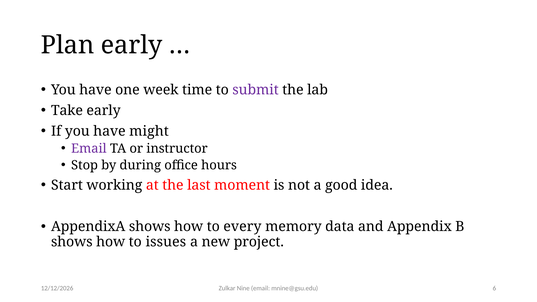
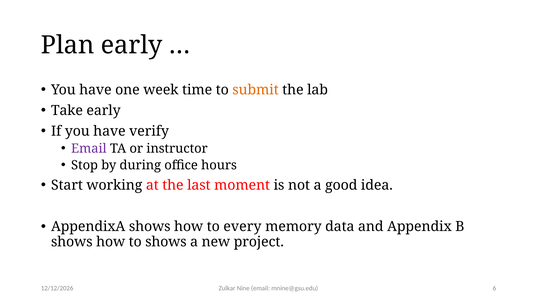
submit colour: purple -> orange (256, 90)
might: might -> verify (149, 131)
to issues: issues -> shows (166, 242)
